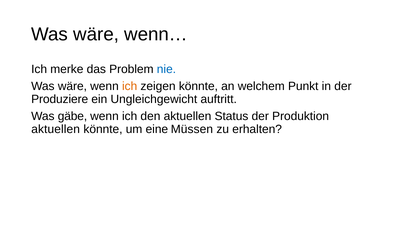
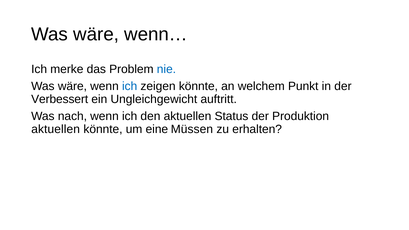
ich colour: orange -> blue (130, 86)
Produziere: Produziere -> Verbessert (60, 99)
gäbe: gäbe -> nach (72, 116)
